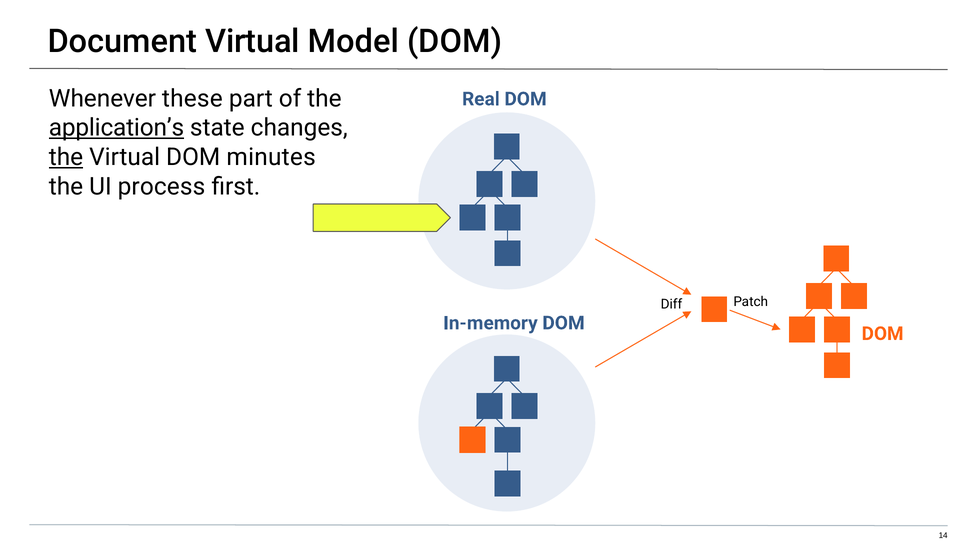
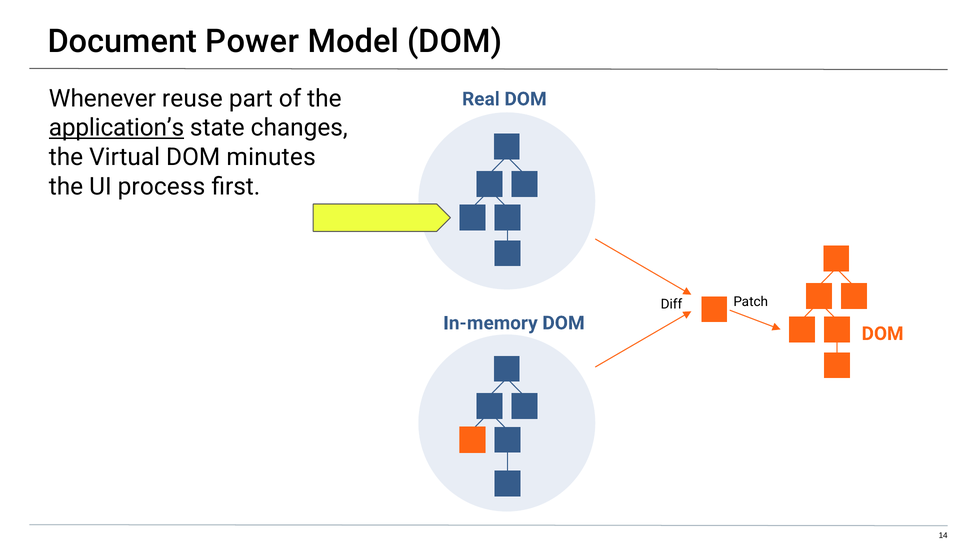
Document Virtual: Virtual -> Power (252, 41)
these: these -> reuse (192, 98)
the underline: present -> none (66, 157)
